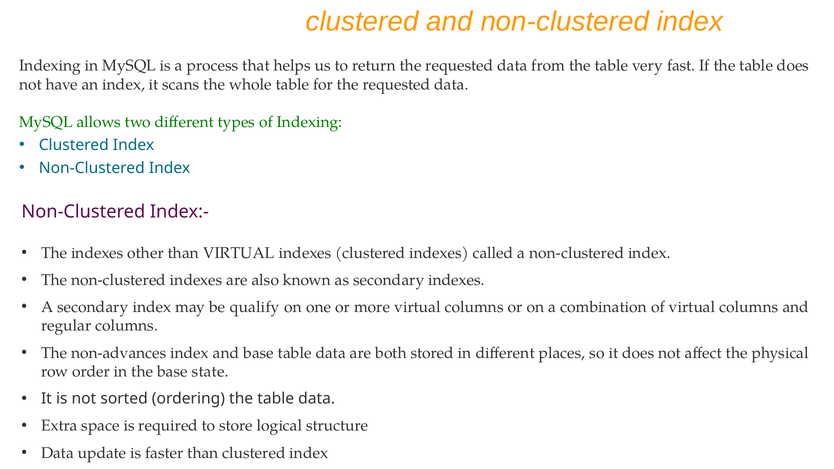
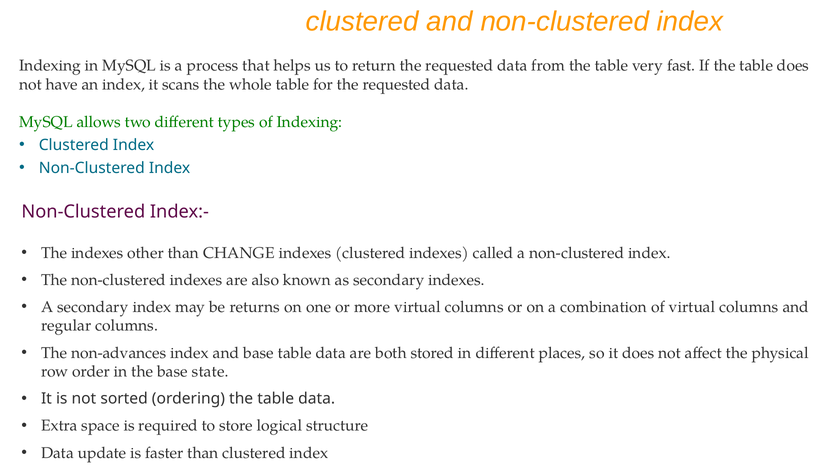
than VIRTUAL: VIRTUAL -> CHANGE (239, 253)
qualify: qualify -> returns (255, 307)
